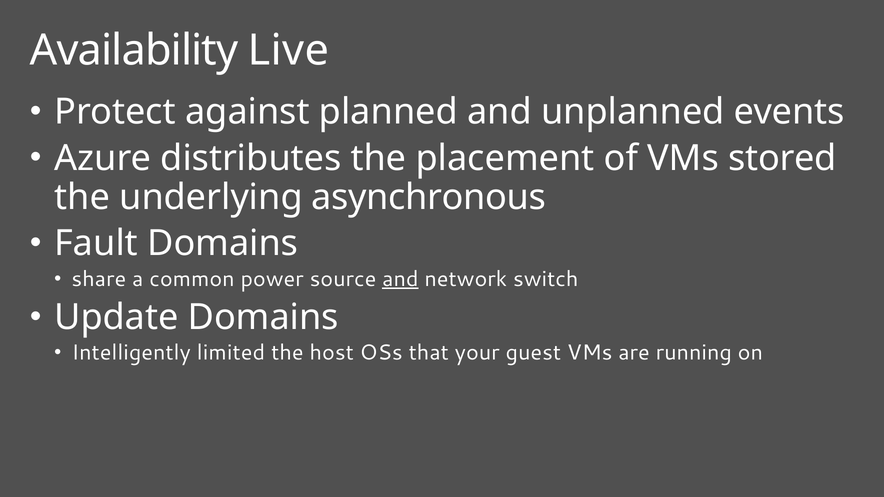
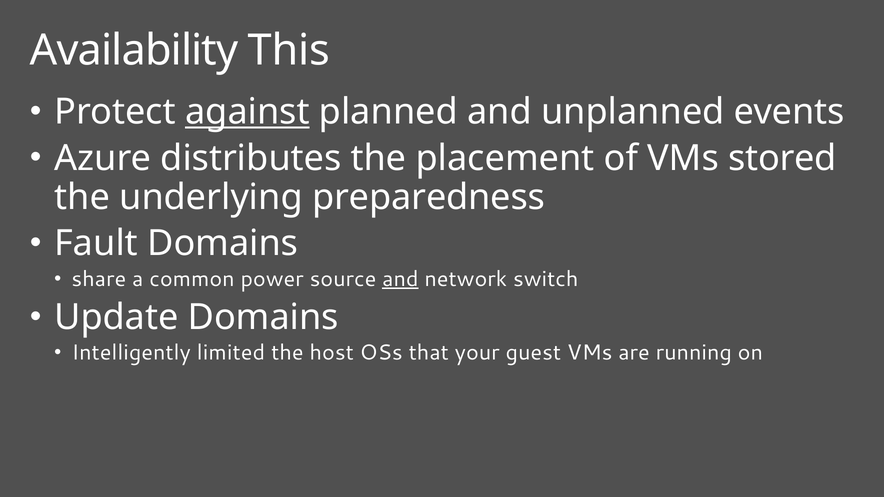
Live: Live -> This (289, 51)
against underline: none -> present (247, 112)
asynchronous: asynchronous -> preparedness (429, 197)
